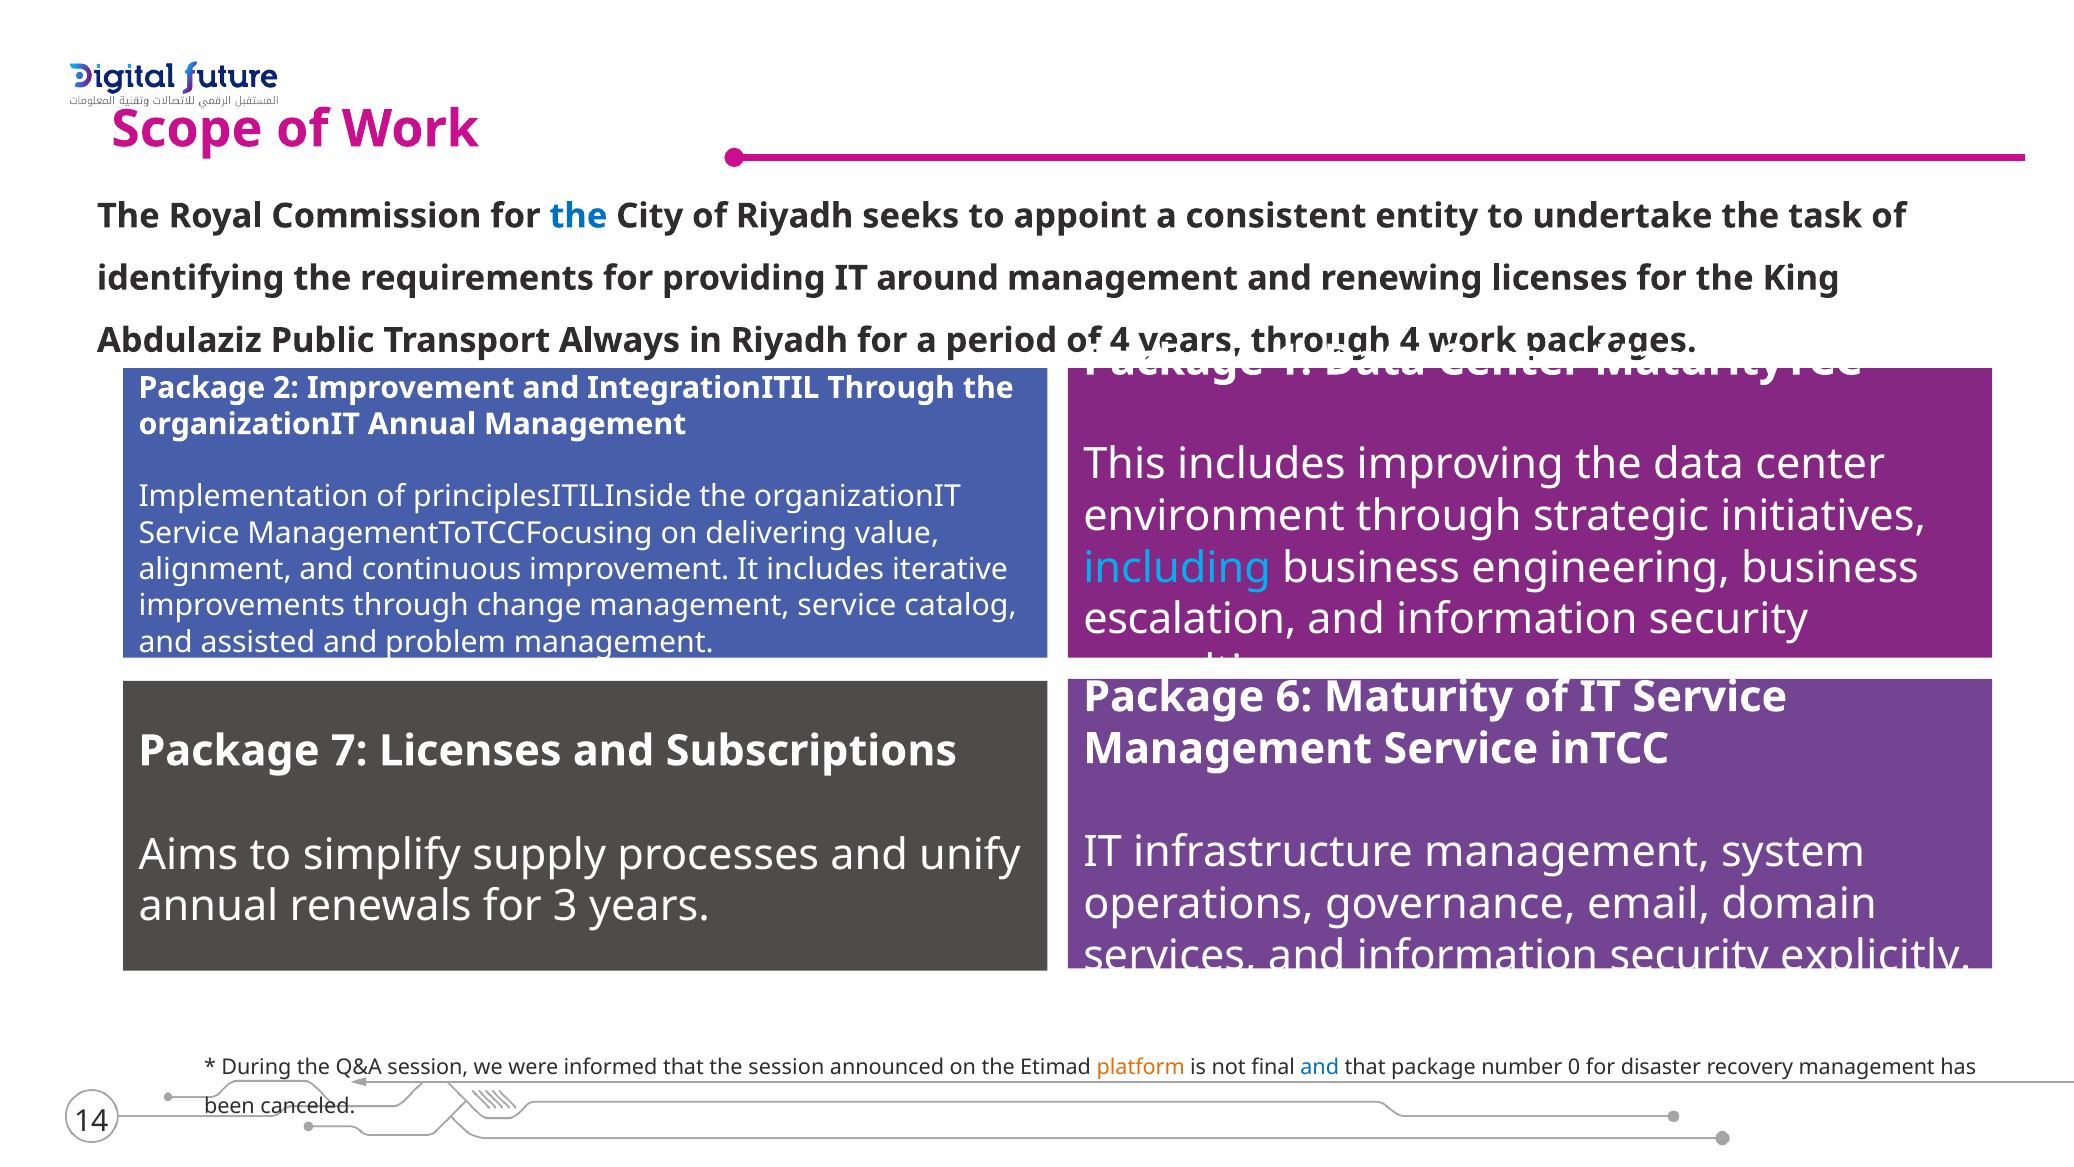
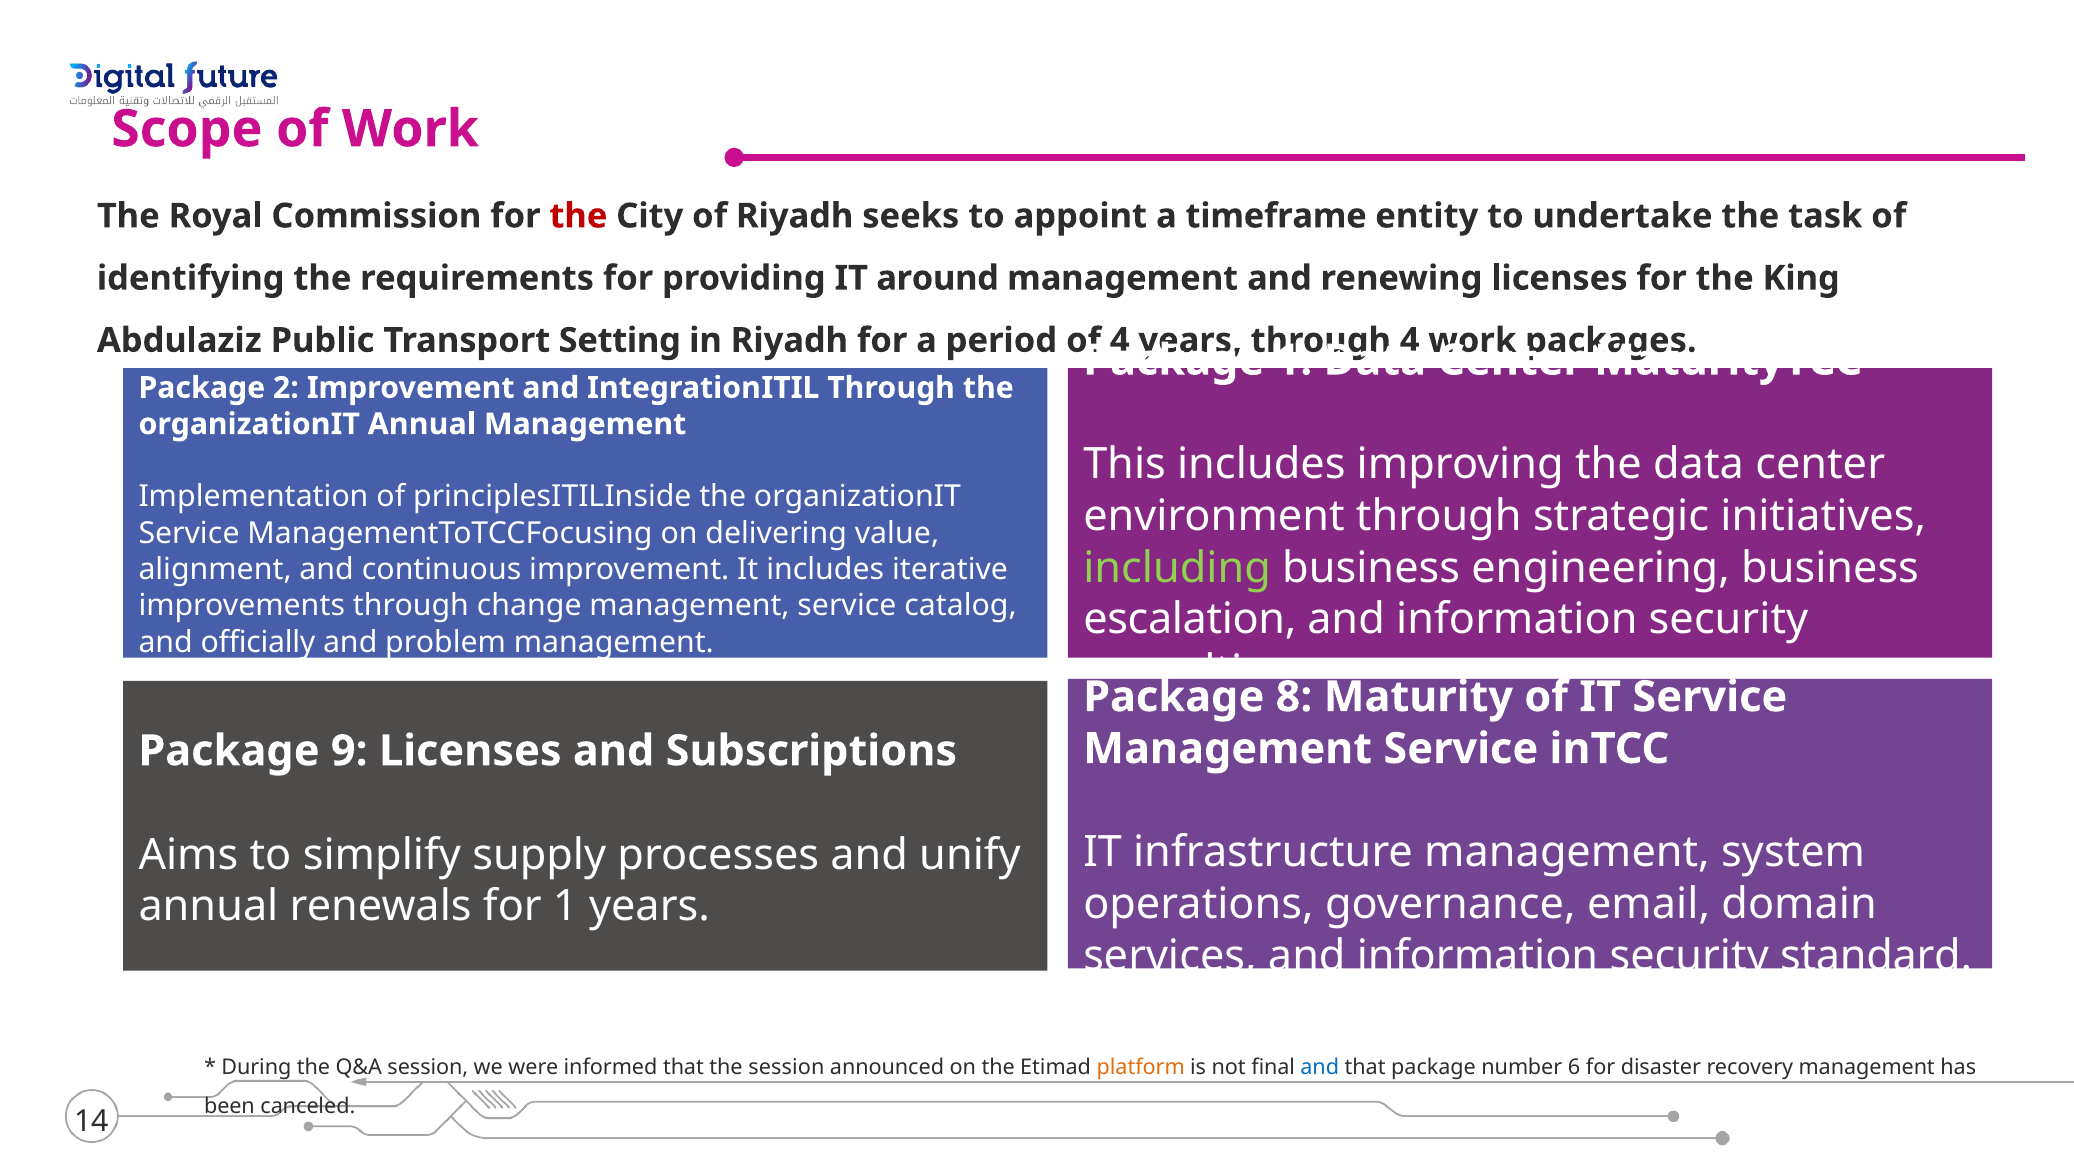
the colour: blue -> red (578, 216)
consistent: consistent -> timeframe (1276, 216)
Always: Always -> Setting (620, 340)
including colour: light blue -> light green (1177, 568)
assisted: assisted -> officially (258, 642)
6: 6 -> 8 (1294, 697)
7: 7 -> 9 (349, 751)
for 3: 3 -> 1 (565, 906)
explicitly: explicitly -> standard (1876, 956)
0: 0 -> 6 (1574, 1067)
